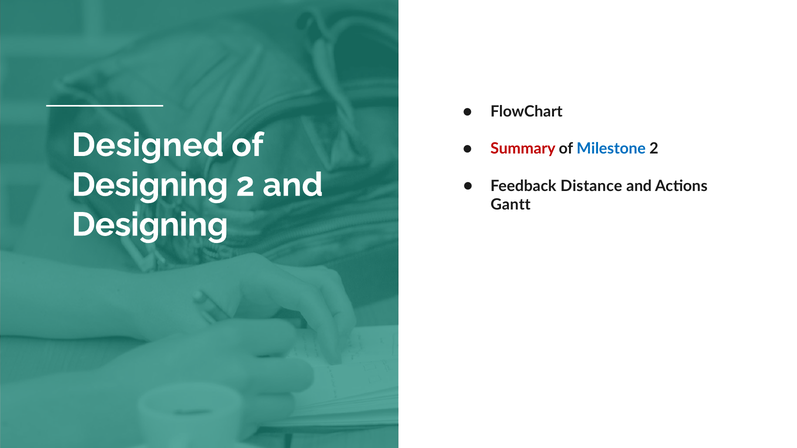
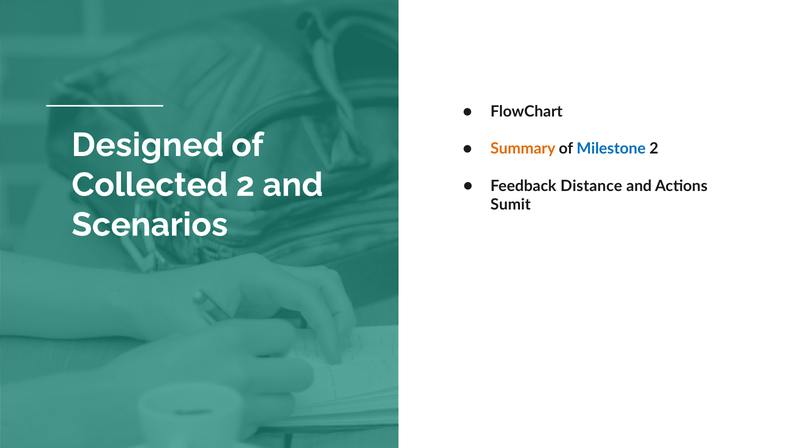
Summary colour: red -> orange (523, 149)
Designing: Designing -> Collected (150, 185)
Gantt: Gantt -> Sumit (511, 205)
Designing: Designing -> Scenarios (150, 225)
